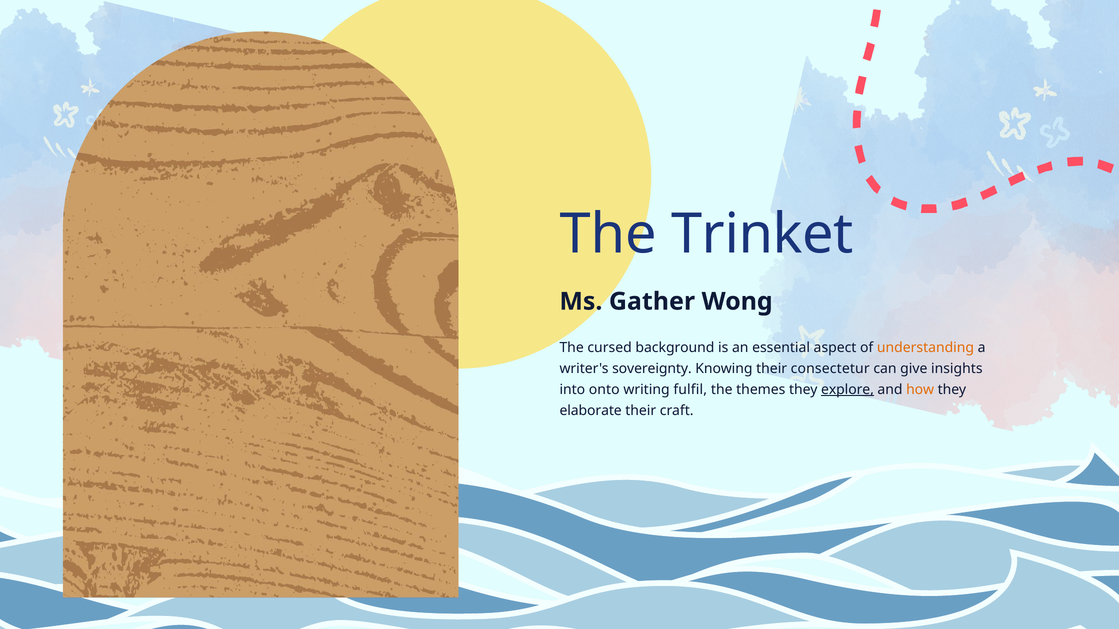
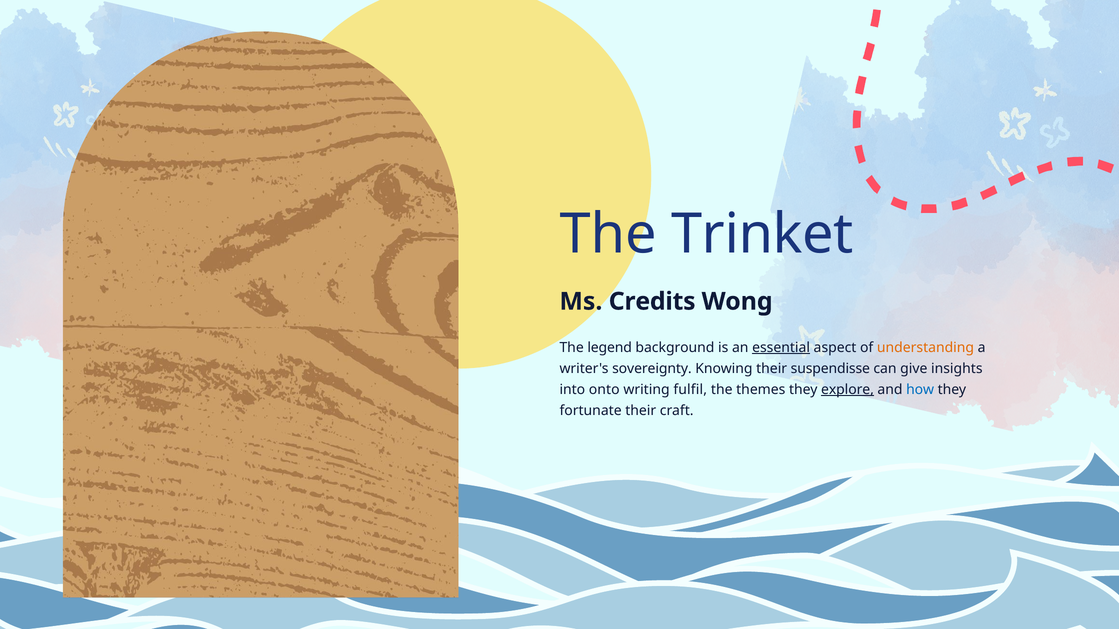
Gather: Gather -> Credits (652, 302)
cursed: cursed -> legend (610, 348)
essential underline: none -> present (781, 348)
consectetur: consectetur -> suspendisse (830, 369)
how colour: orange -> blue (920, 390)
elaborate: elaborate -> fortunate (591, 411)
